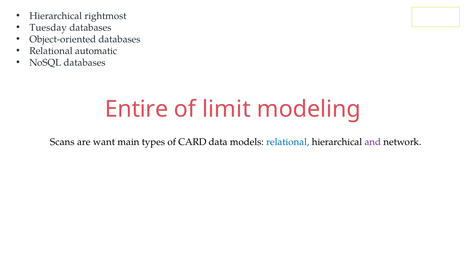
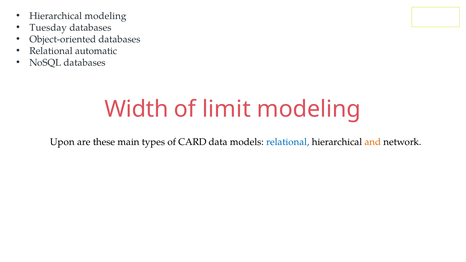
Hierarchical rightmost: rightmost -> modeling (105, 16)
Entire: Entire -> Width (136, 109)
Scans: Scans -> Upon (62, 142)
want: want -> these (104, 142)
and colour: purple -> orange (373, 142)
